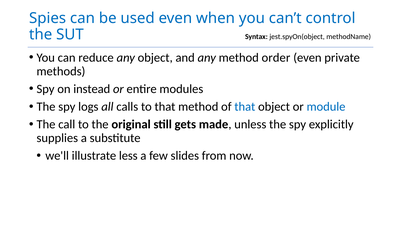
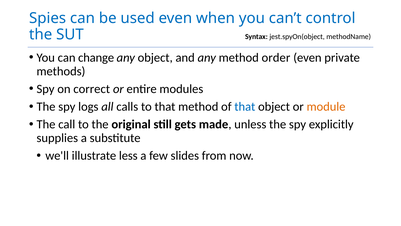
reduce: reduce -> change (96, 58)
instead: instead -> correct (92, 89)
module colour: blue -> orange (326, 106)
